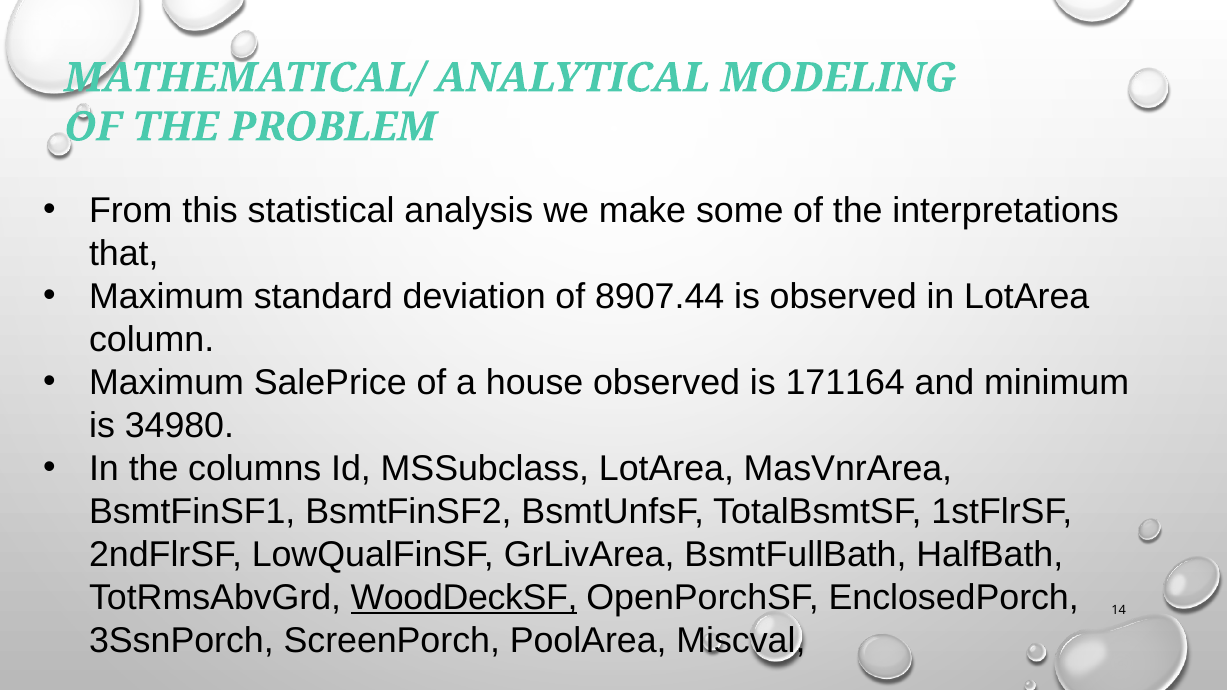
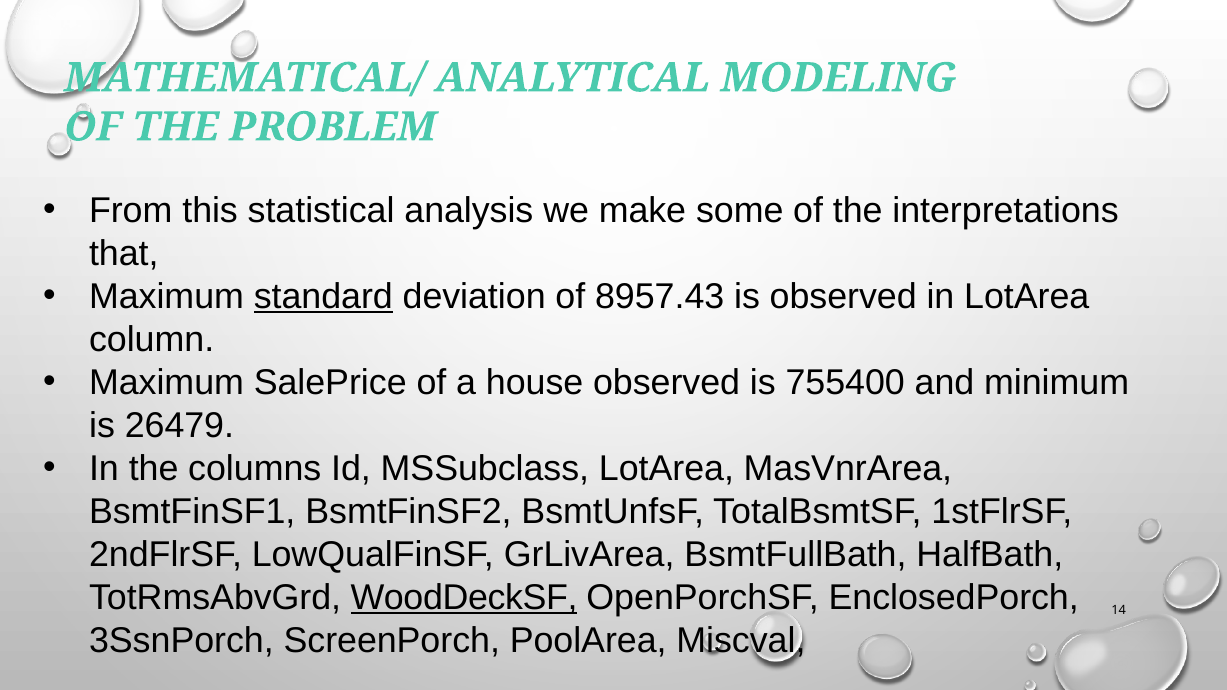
standard underline: none -> present (323, 297)
8907.44: 8907.44 -> 8957.43 (660, 297)
171164: 171164 -> 755400 (845, 383)
34980: 34980 -> 26479 (179, 426)
